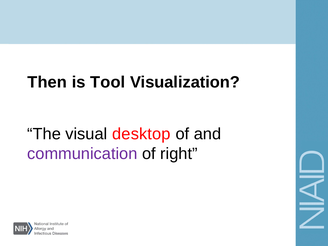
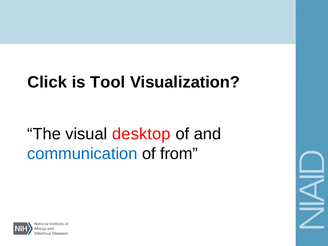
Then: Then -> Click (47, 82)
communication colour: purple -> blue (82, 154)
right: right -> from (179, 154)
